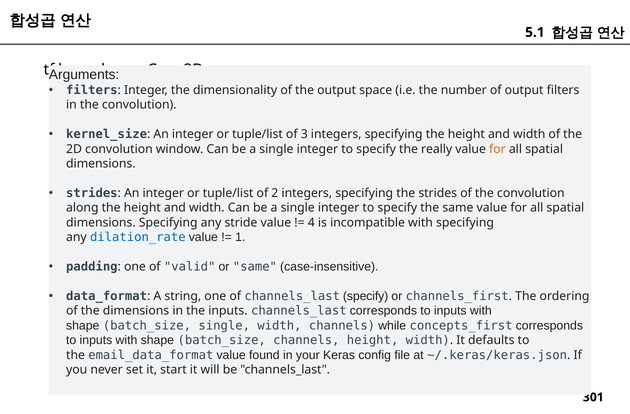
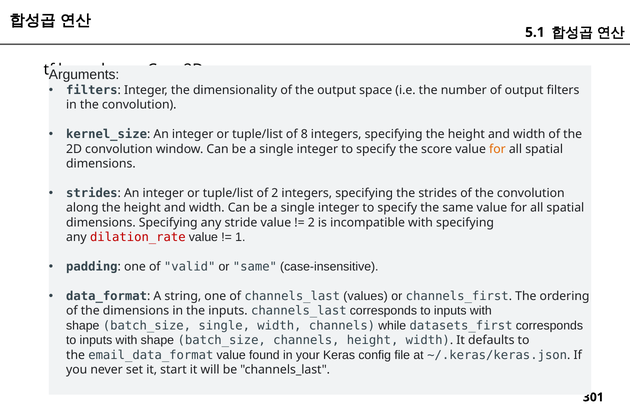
3: 3 -> 8 (304, 134)
really: really -> score (437, 149)
4: 4 -> 2 (311, 223)
dilation_rate colour: blue -> red (138, 237)
channels_last specify: specify -> values (366, 296)
concepts_first: concepts_first -> datasets_first (461, 325)
